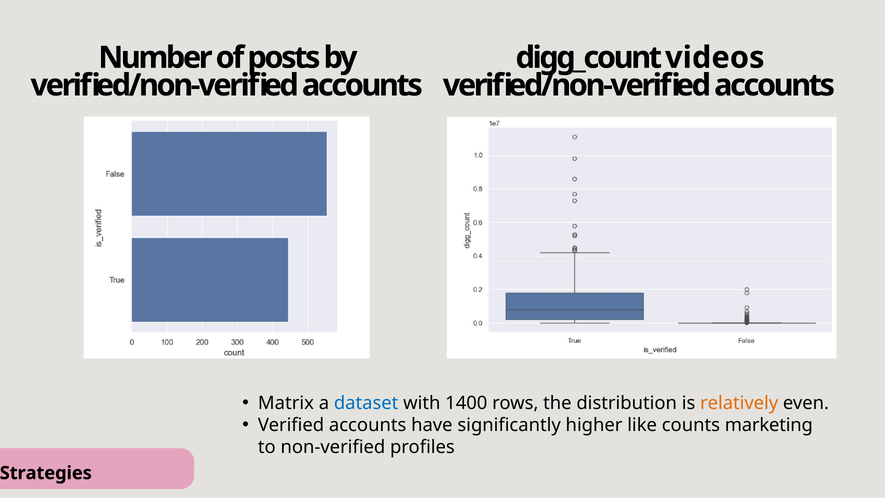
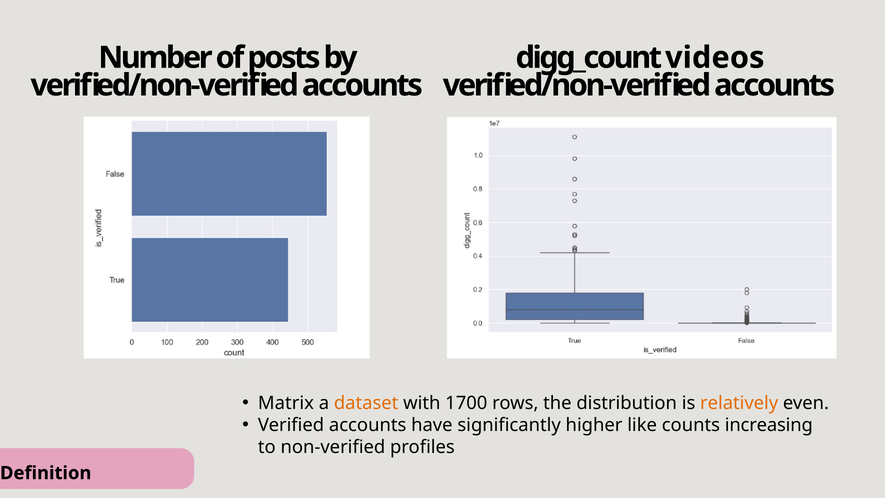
dataset colour: blue -> orange (366, 403)
1400: 1400 -> 1700 (466, 403)
marketing: marketing -> increasing (769, 425)
Strategies: Strategies -> Definition (46, 473)
